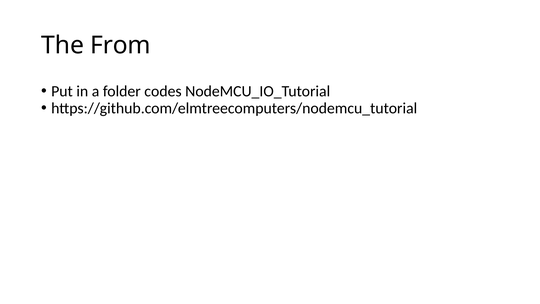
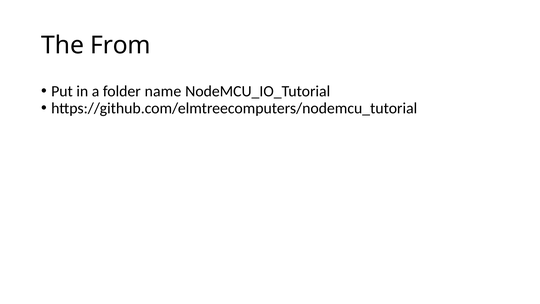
codes: codes -> name (163, 91)
